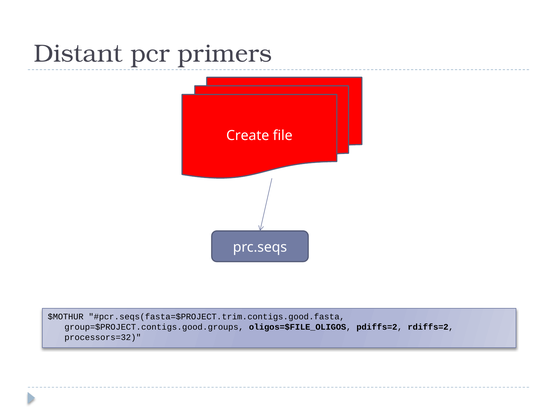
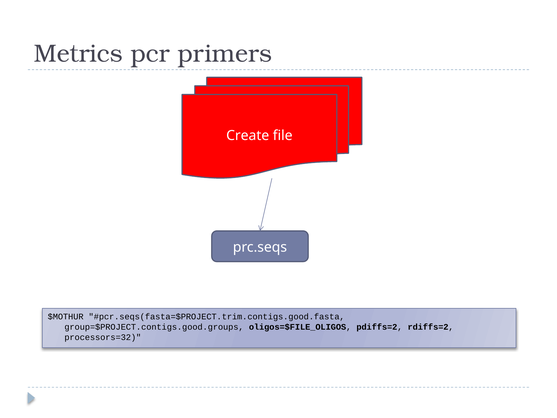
Distant: Distant -> Metrics (78, 54)
